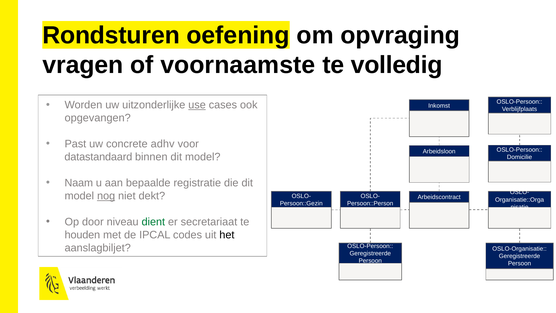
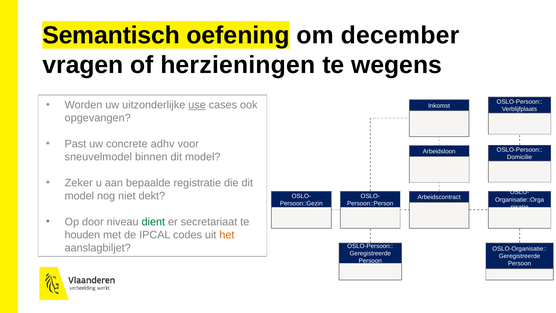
Rondsturen: Rondsturen -> Semantisch (111, 35)
opvraging: opvraging -> december (400, 35)
voornaamste: voornaamste -> herzieningen (238, 65)
volledig: volledig -> wegens (397, 65)
datastandaard: datastandaard -> sneuvelmodel (98, 157)
Naam: Naam -> Zeker (79, 183)
nog underline: present -> none (106, 196)
het colour: black -> orange (227, 235)
